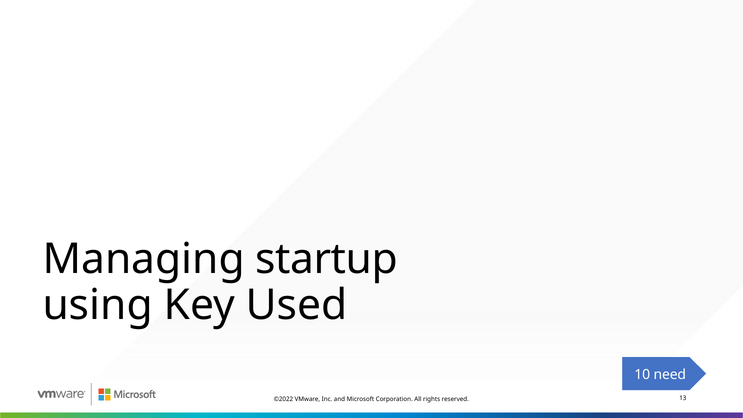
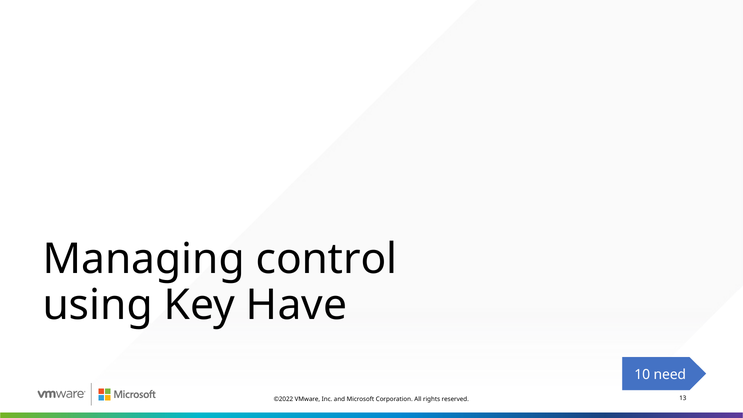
startup: startup -> control (326, 259)
Used: Used -> Have (296, 305)
